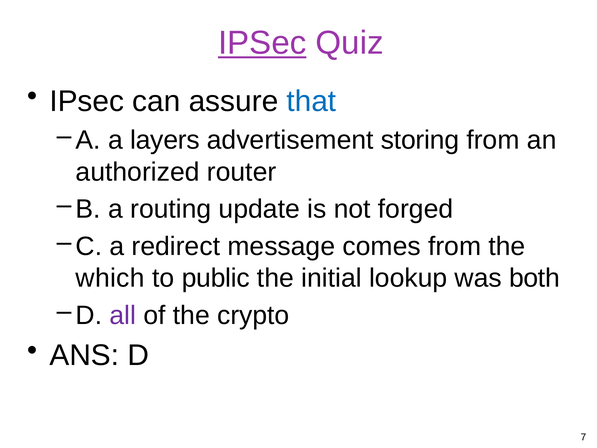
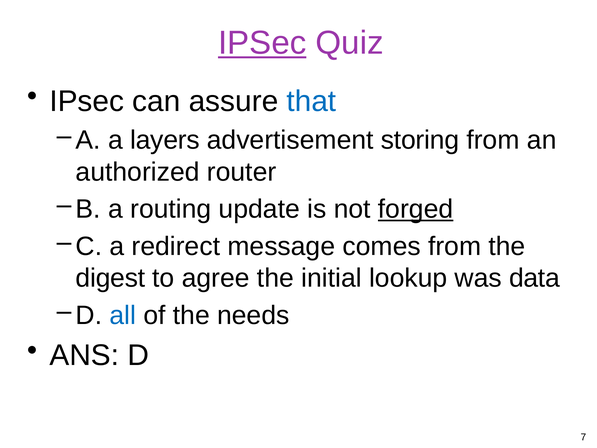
forged underline: none -> present (416, 209)
which: which -> digest (110, 278)
public: public -> agree (216, 278)
both: both -> data (534, 278)
all colour: purple -> blue (123, 315)
crypto: crypto -> needs (253, 315)
